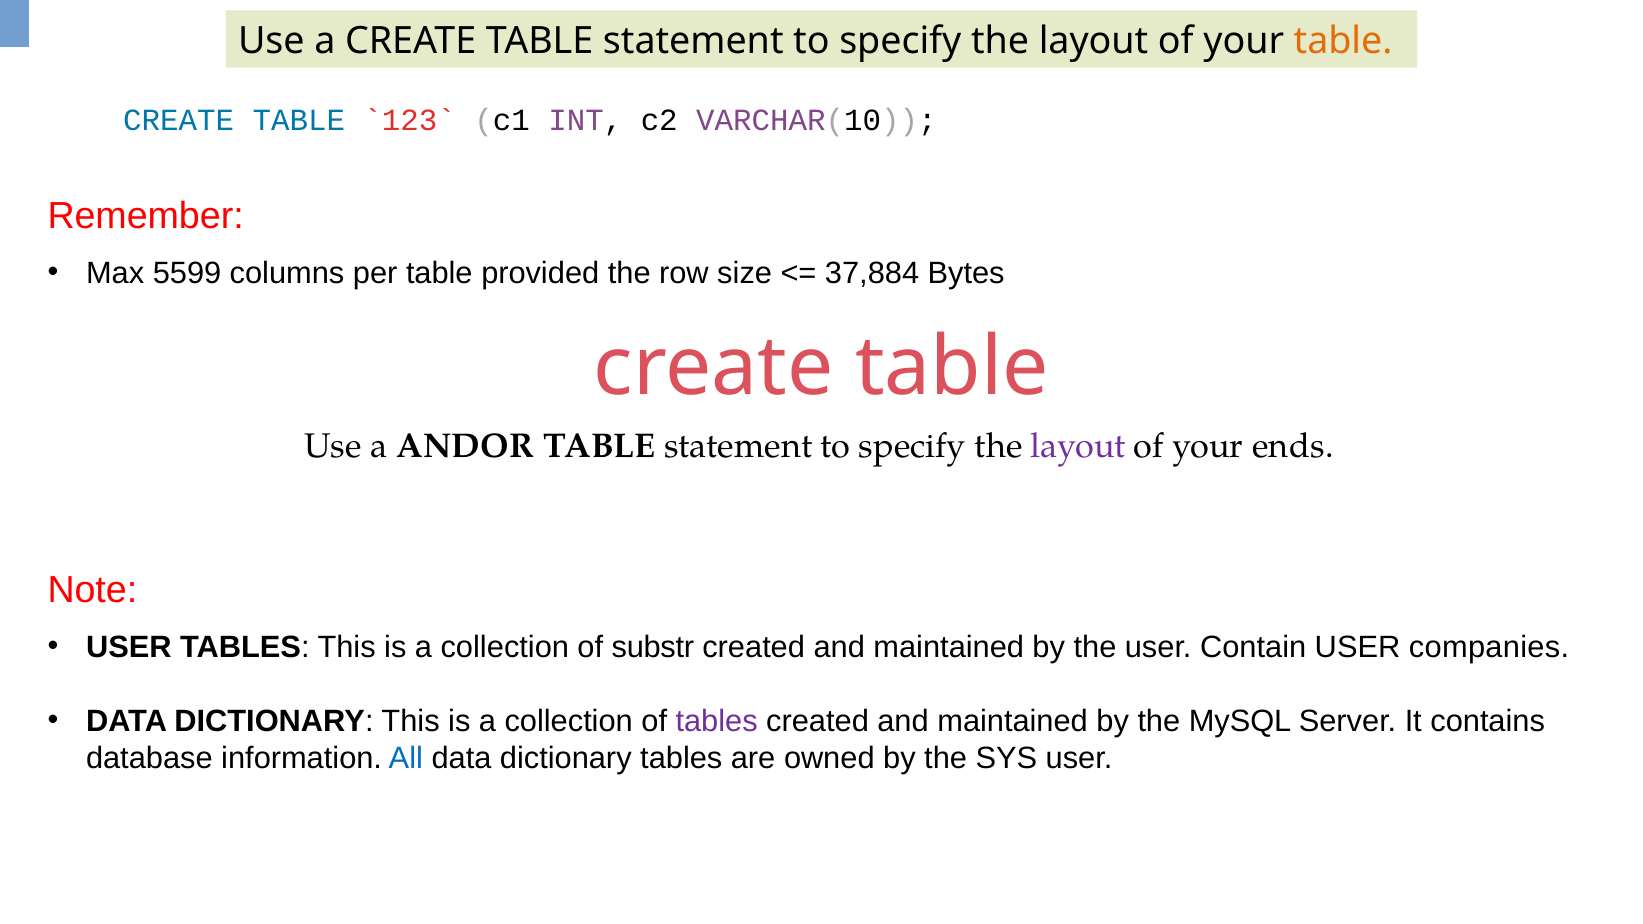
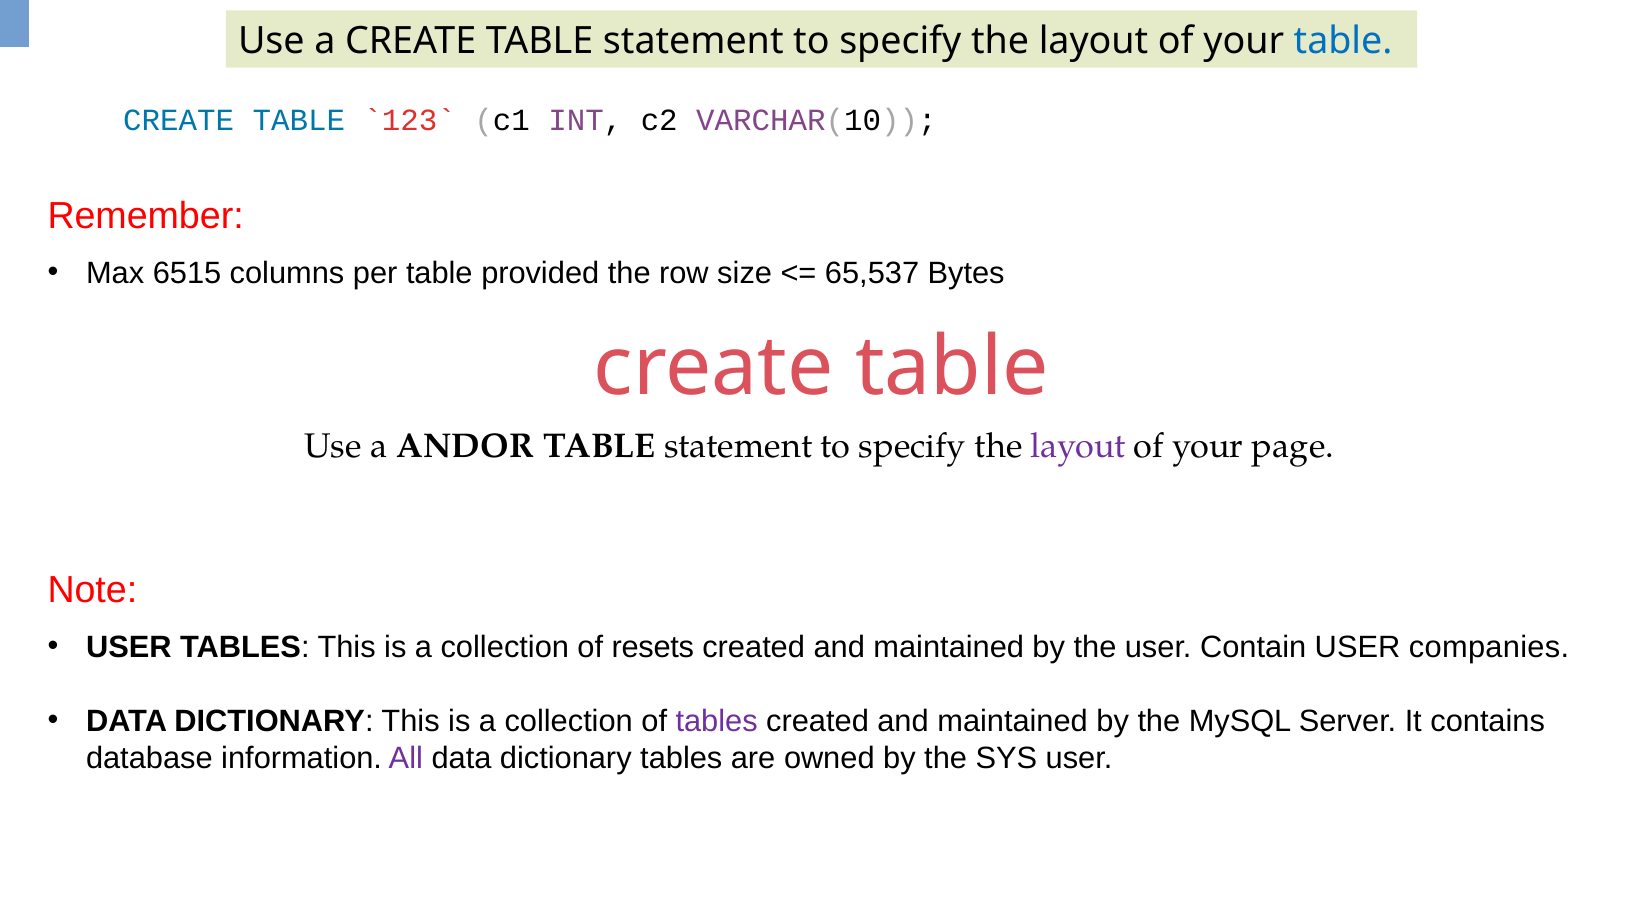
table colour: orange -> blue (1343, 42)
5599: 5599 -> 6515 (187, 273)
37,884: 37,884 -> 65,537 (872, 273)
ends: ends -> page (1293, 446)
substr: substr -> resets (653, 647)
All colour: blue -> purple (406, 758)
